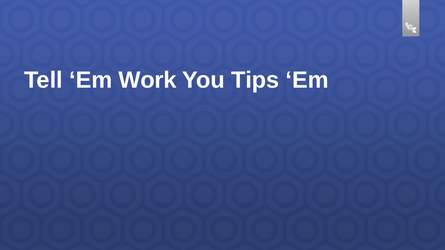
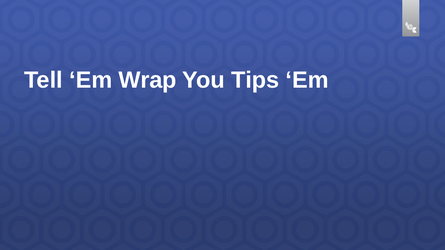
Work: Work -> Wrap (148, 80)
